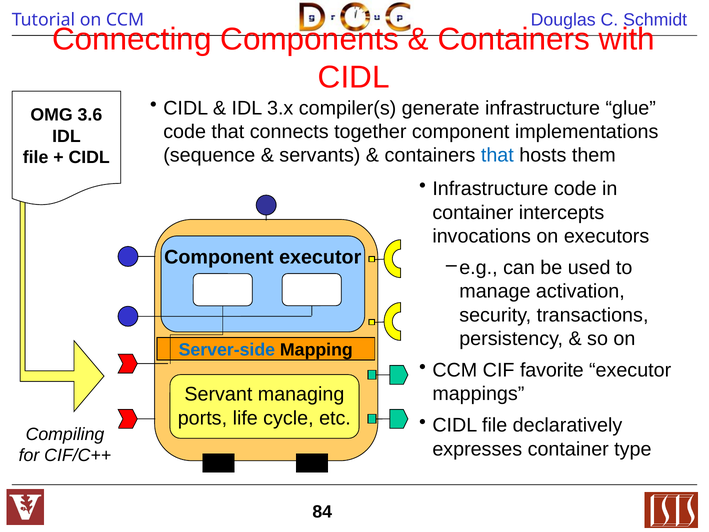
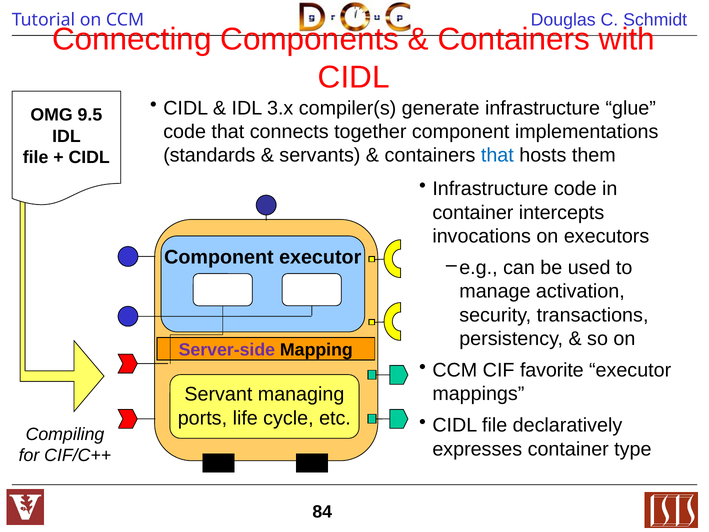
3.6: 3.6 -> 9.5 (90, 115)
sequence: sequence -> standards (209, 155)
Server-side colour: blue -> purple (227, 350)
